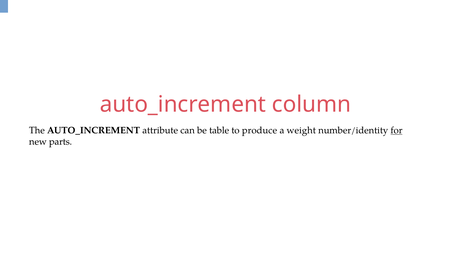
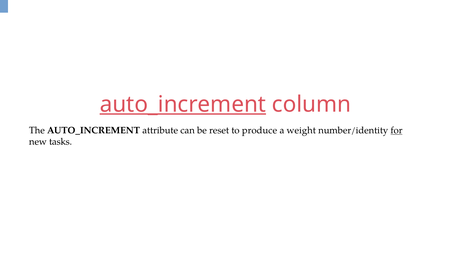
auto_increment underline: none -> present (183, 104)
table: table -> reset (219, 130)
parts: parts -> tasks (61, 142)
